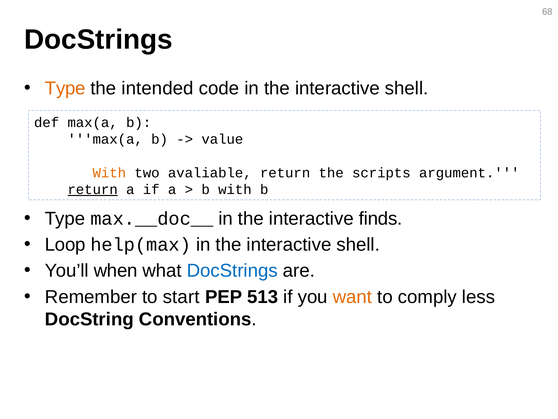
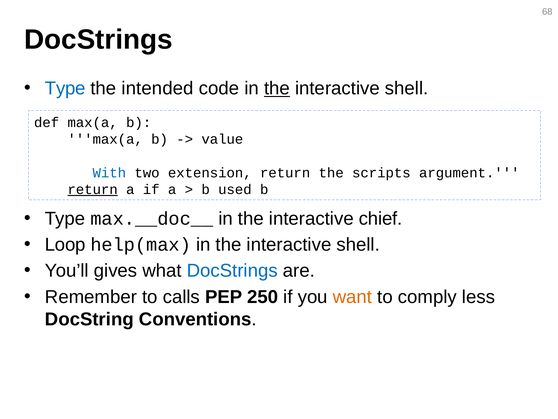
Type colour: orange -> blue (65, 88)
the underline: none -> present (277, 88)
With colour: orange -> blue (109, 173)
avaliable: avaliable -> extension (210, 173)
b with: with -> used (235, 189)
finds: finds -> chief (381, 218)
when: when -> gives (116, 271)
start: start -> calls (181, 297)
513: 513 -> 250 (263, 297)
